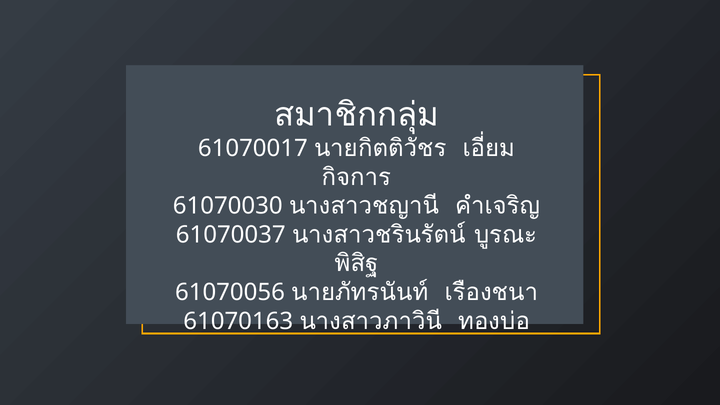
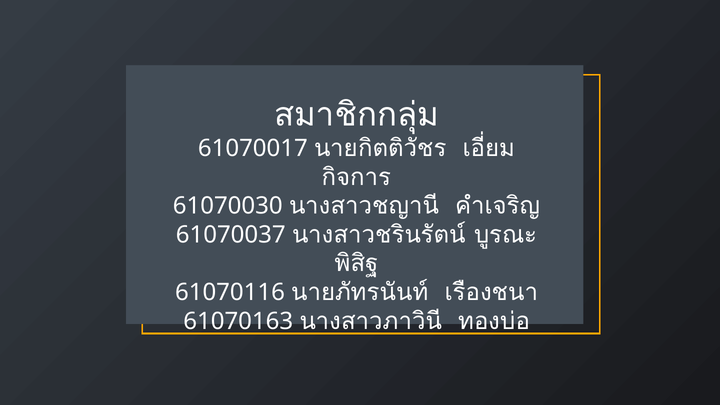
61070056: 61070056 -> 61070116 (230, 292)
